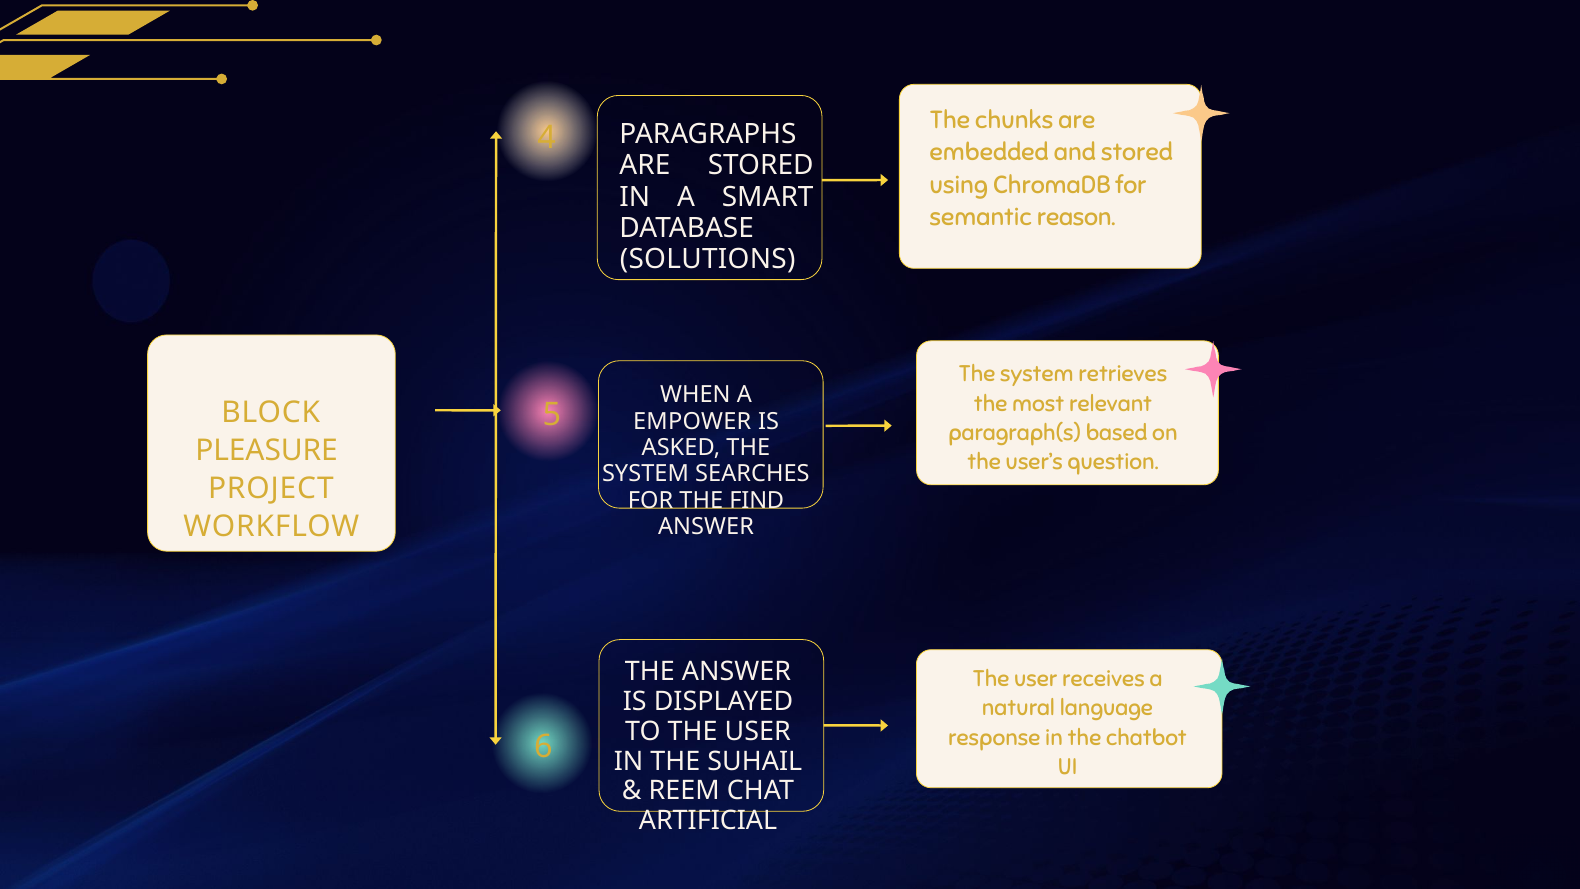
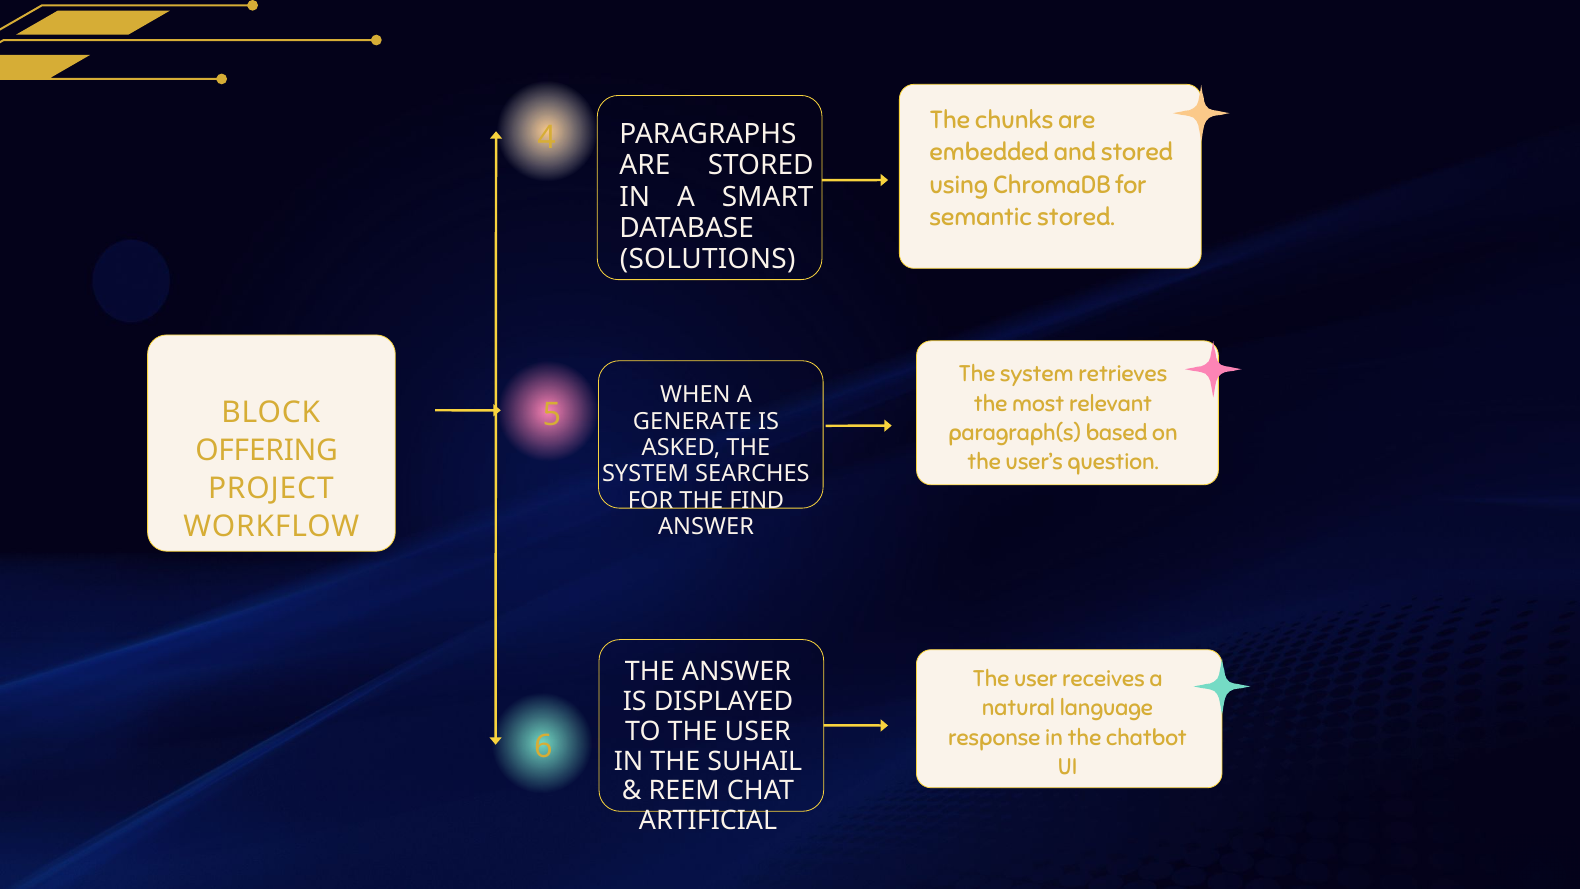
semantic reason: reason -> stored (1076, 217)
EMPOWER: EMPOWER -> GENERATE (692, 421)
PLEASURE: PLEASURE -> OFFERING (267, 451)
